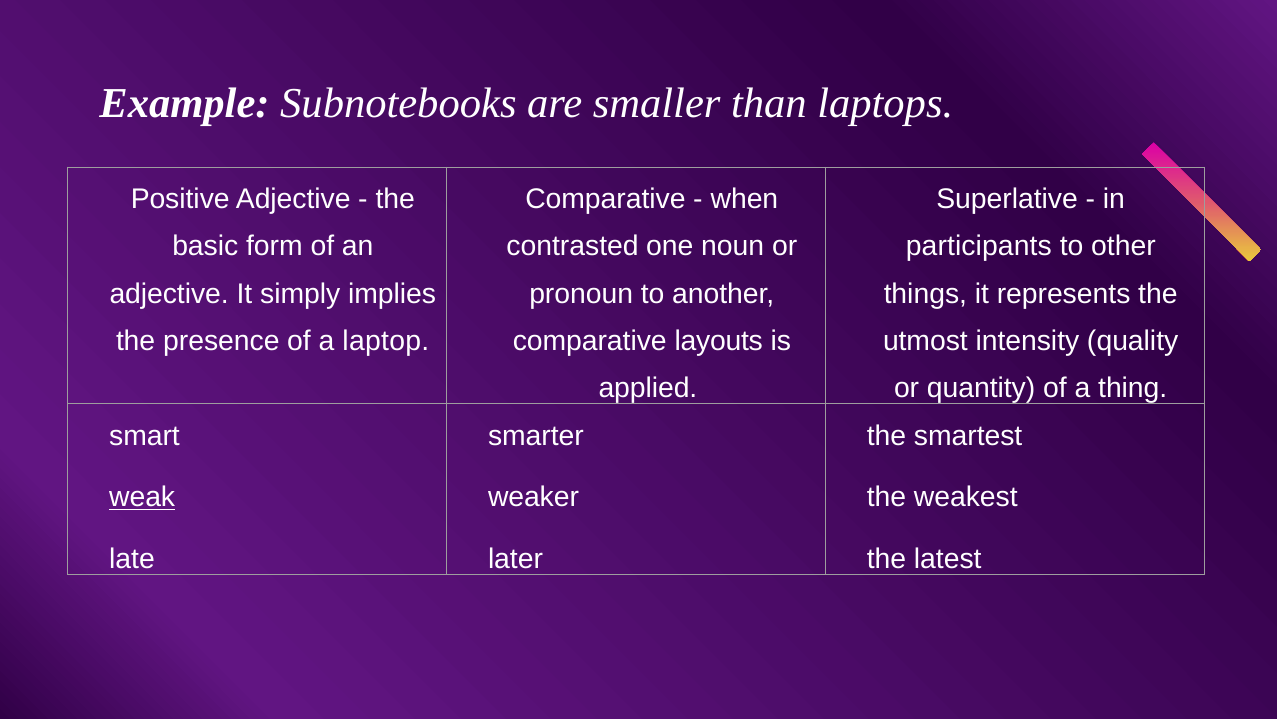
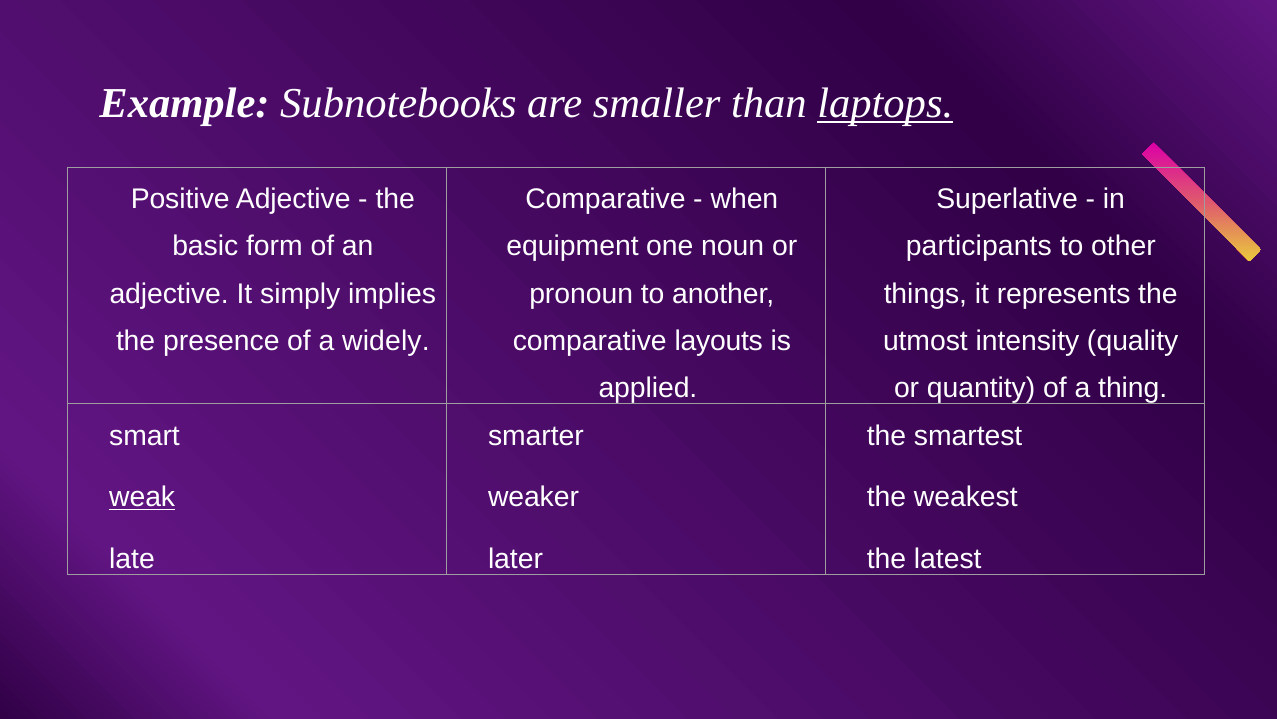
laptops underline: none -> present (885, 103)
contrasted: contrasted -> equipment (573, 246)
laptop: laptop -> widely (386, 341)
